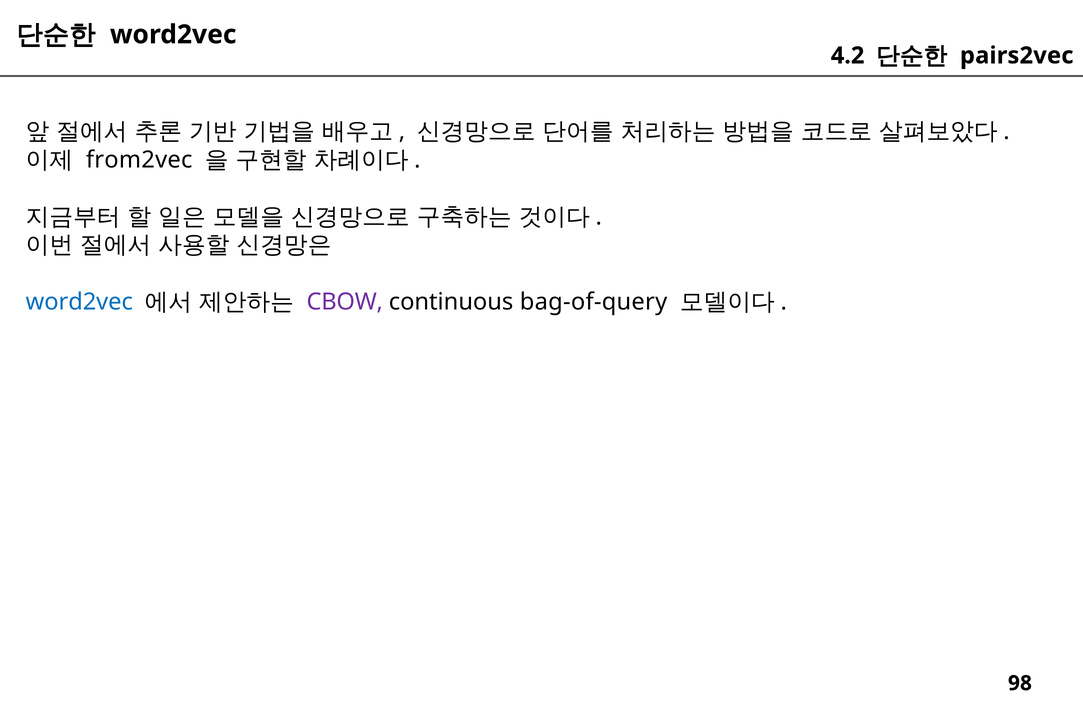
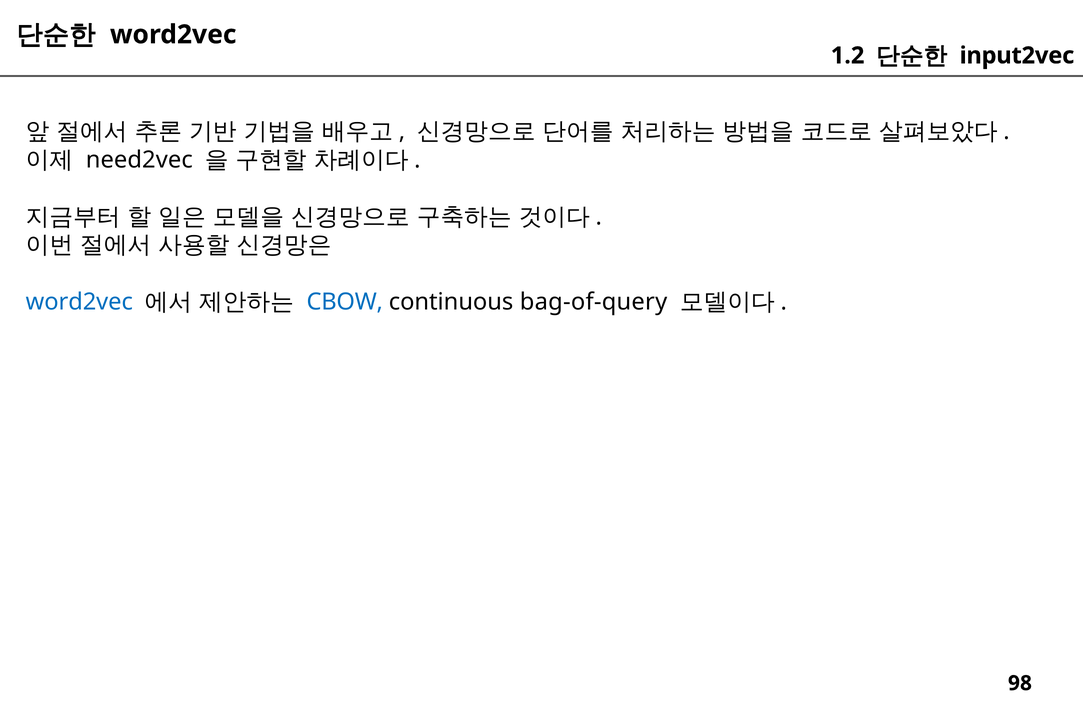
4.2: 4.2 -> 1.2 (848, 56)
pairs2vec: pairs2vec -> input2vec (1017, 56)
from2vec: from2vec -> need2vec (139, 160)
CBOW colour: purple -> blue (345, 302)
